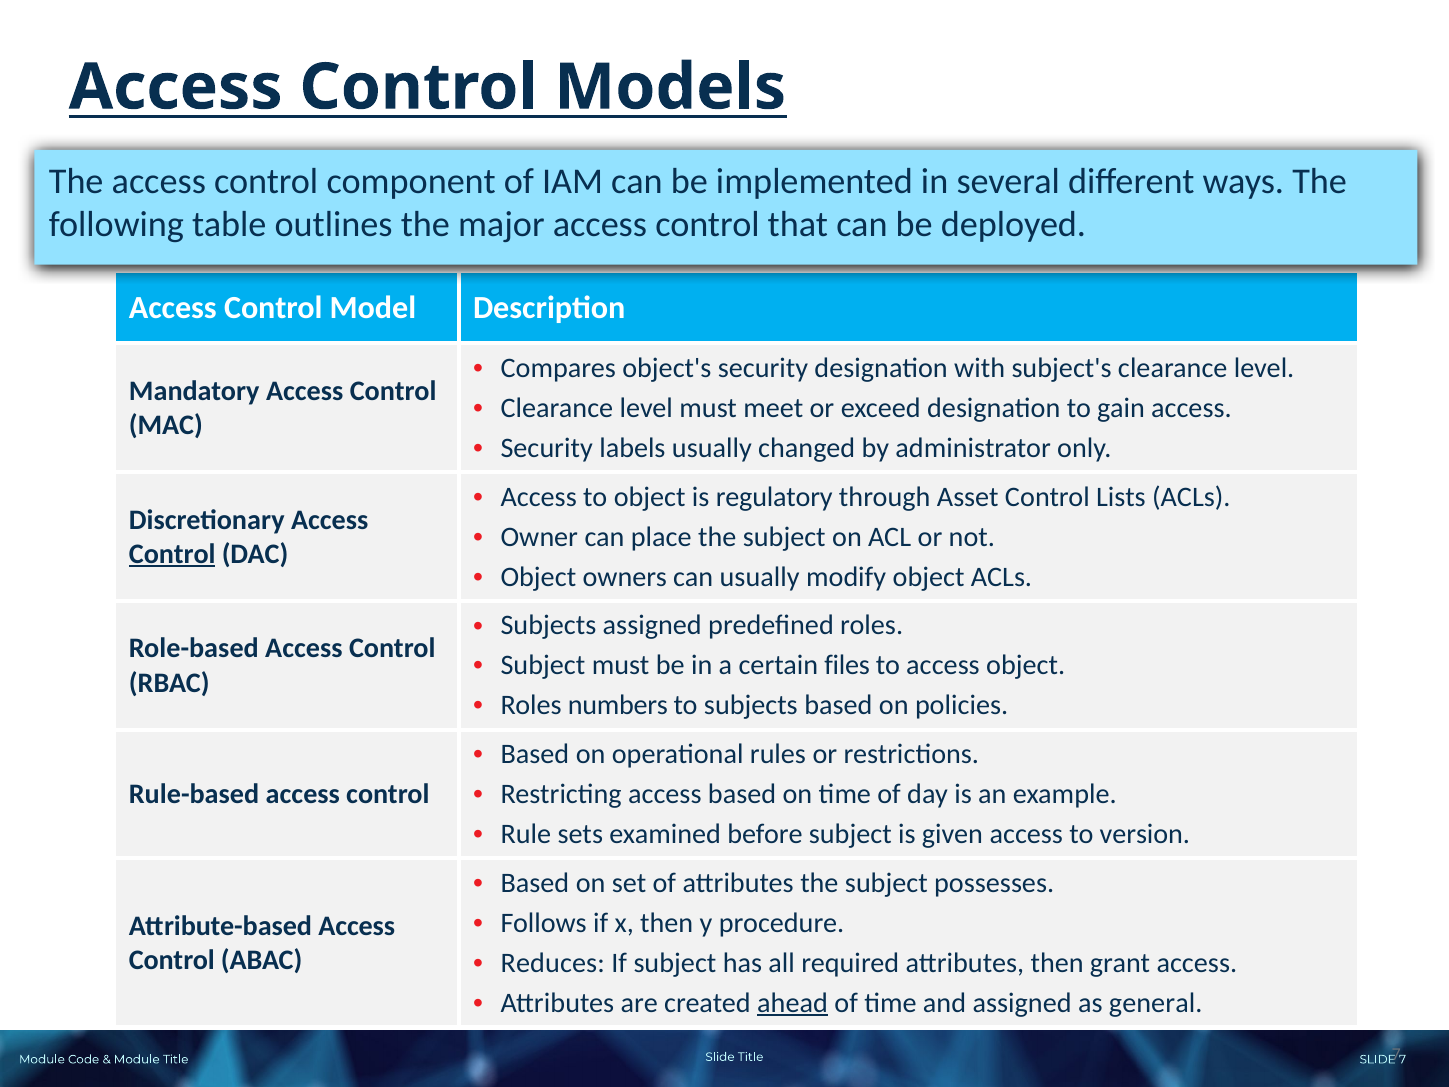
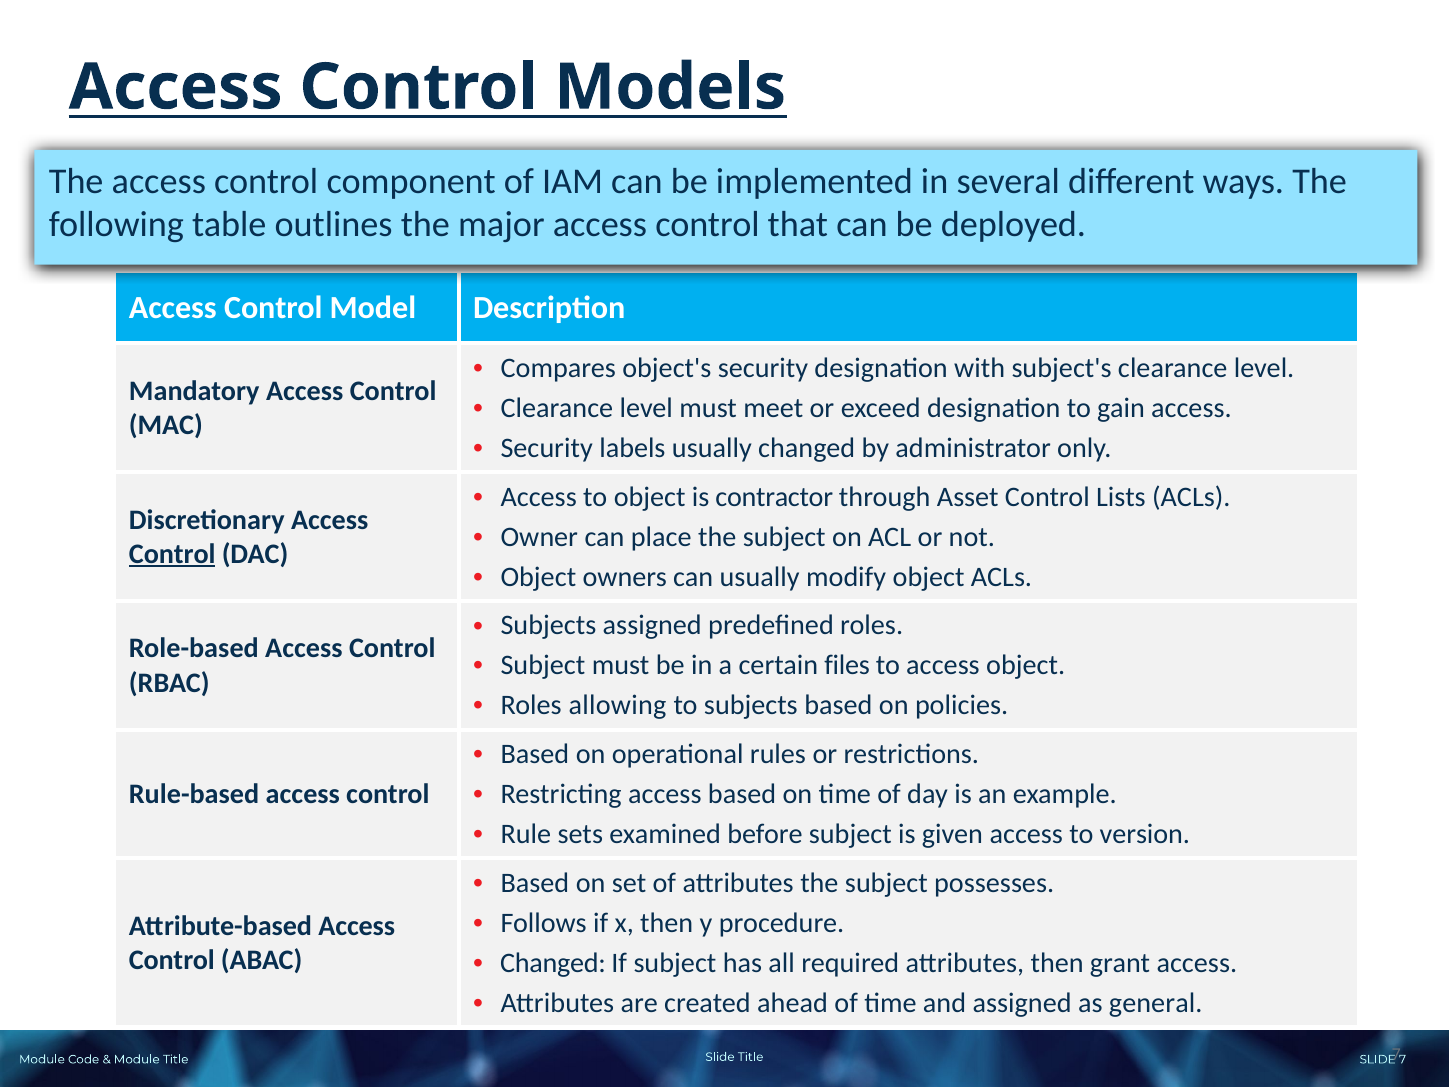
regulatory: regulatory -> contractor (774, 497)
numbers: numbers -> allowing (618, 705)
Reduces: Reduces -> Changed (553, 963)
ahead underline: present -> none (793, 1003)
